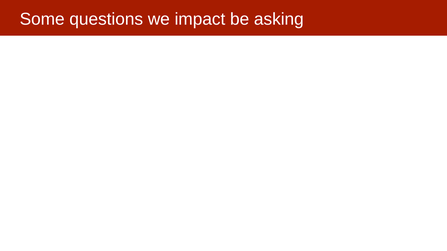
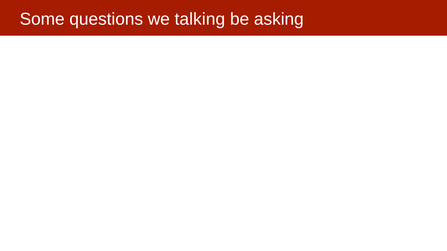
impact: impact -> talking (200, 19)
